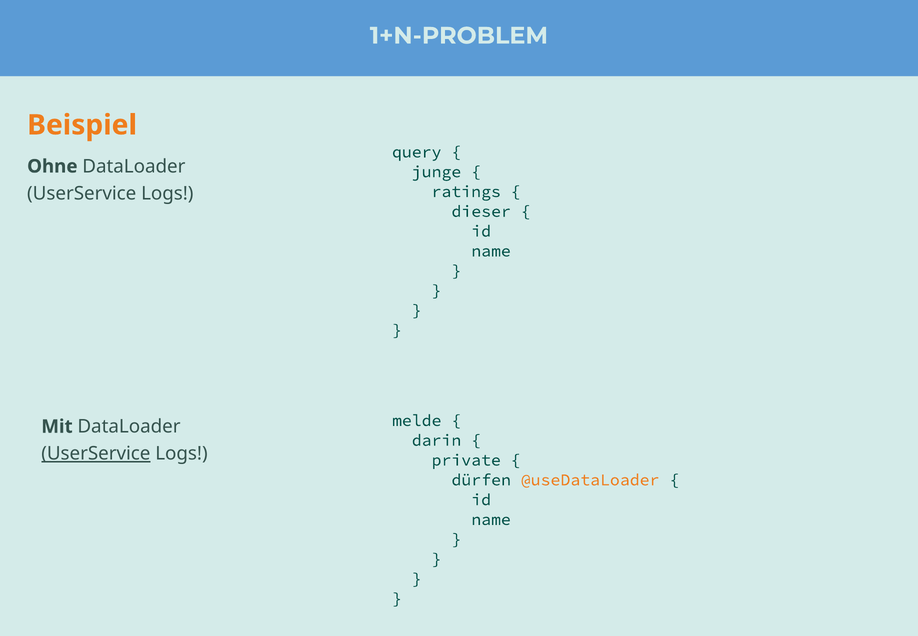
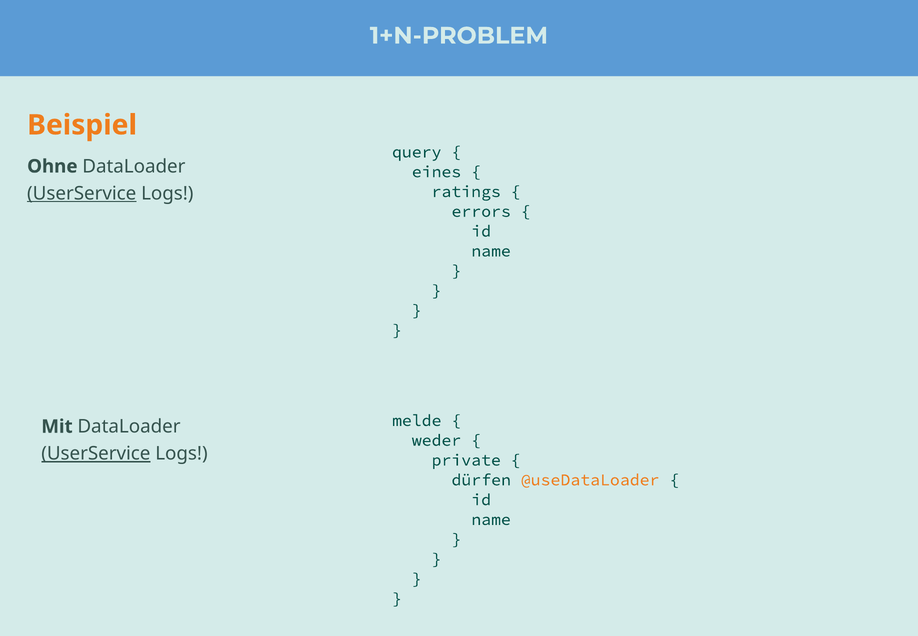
junge: junge -> eines (437, 172)
UserService underline: none -> present (82, 193)
dieser: dieser -> errors (481, 211)
darin: darin -> weder (437, 440)
